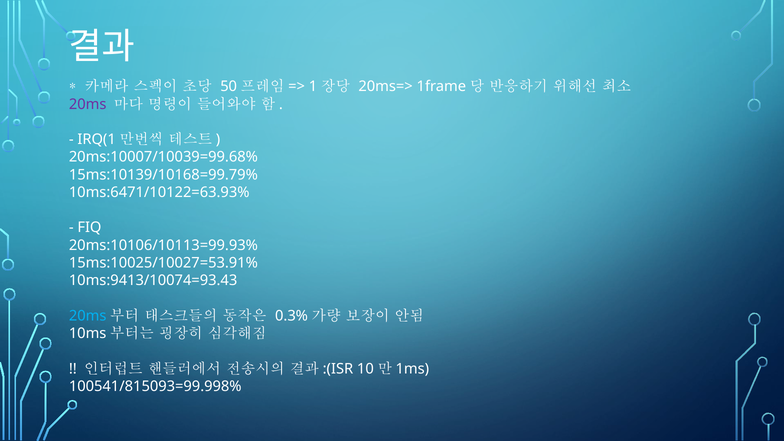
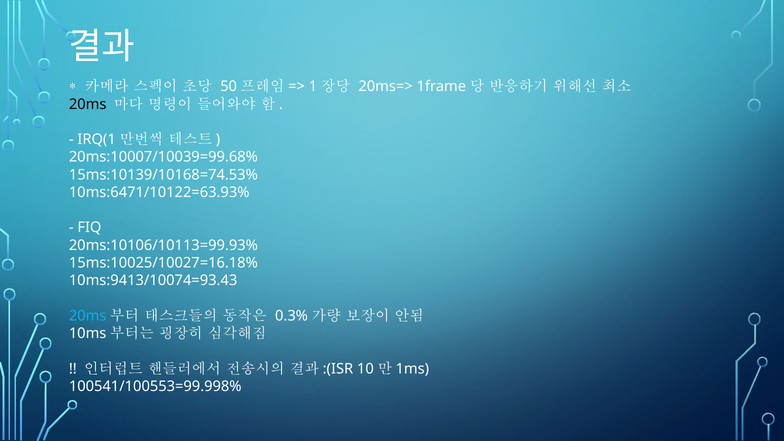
20ms colour: purple -> black (88, 104)
15ms:10139/10168=99.79%: 15ms:10139/10168=99.79% -> 15ms:10139/10168=74.53% (163, 175)
15ms:10025/10027=53.91%: 15ms:10025/10027=53.91% -> 15ms:10025/10027=16.18% (163, 263)
100541/815093=99.998%: 100541/815093=99.998% -> 100541/100553=99.998% (155, 386)
